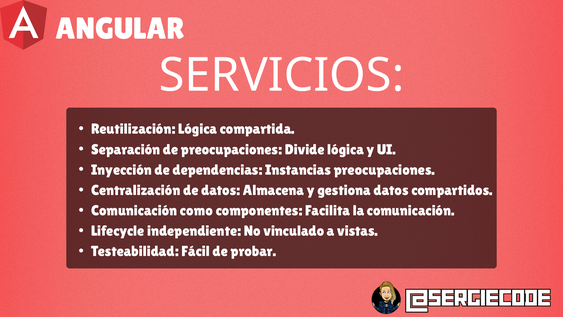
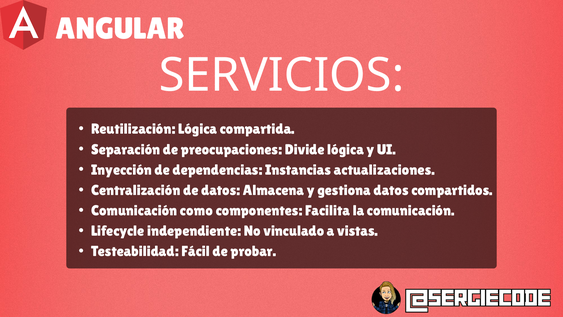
Instancias preocupaciones: preocupaciones -> actualizaciones (384, 170)
